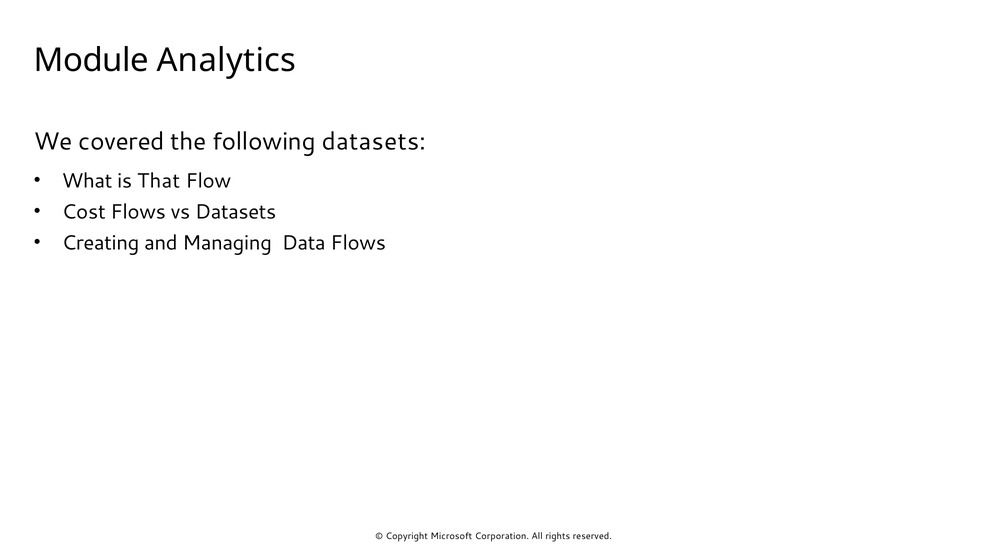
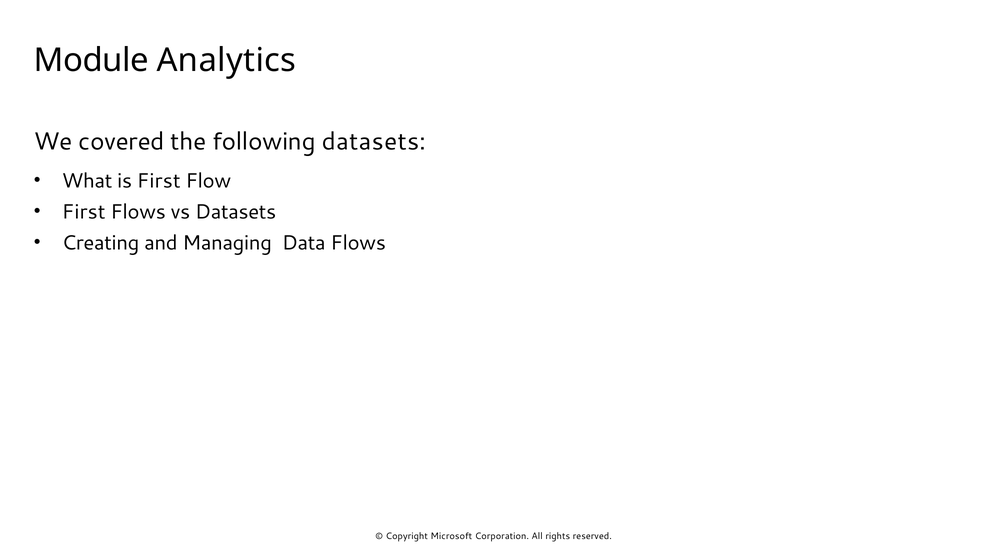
is That: That -> First (159, 181)
Cost: Cost -> First (84, 212)
